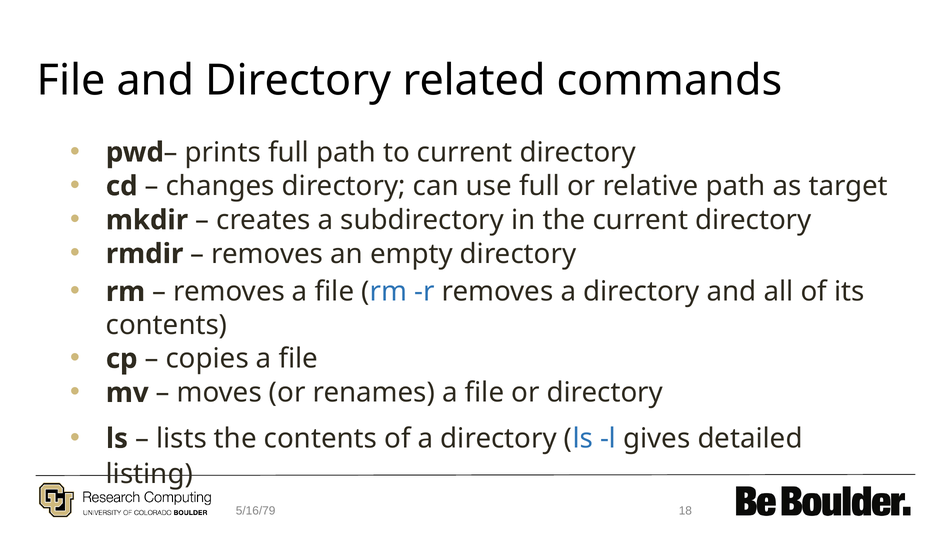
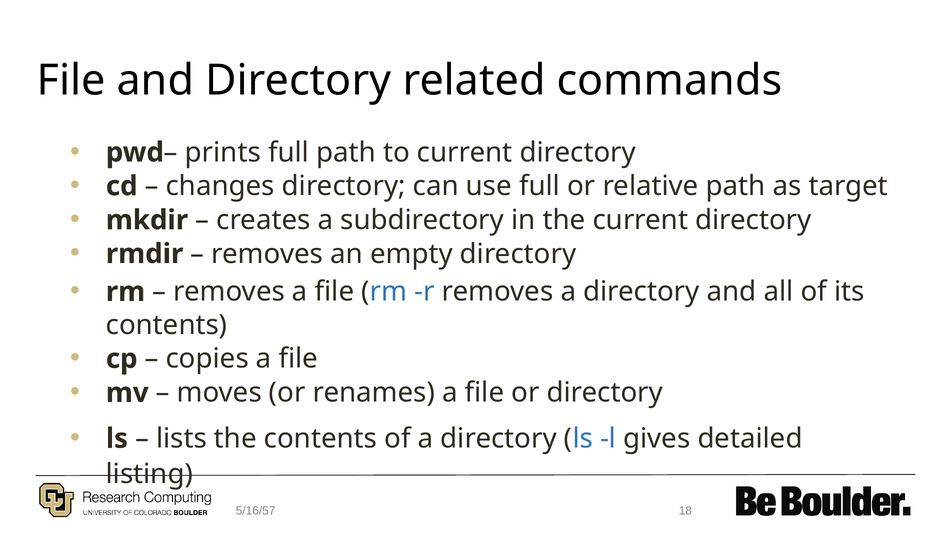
5/16/79: 5/16/79 -> 5/16/57 (256, 511)
